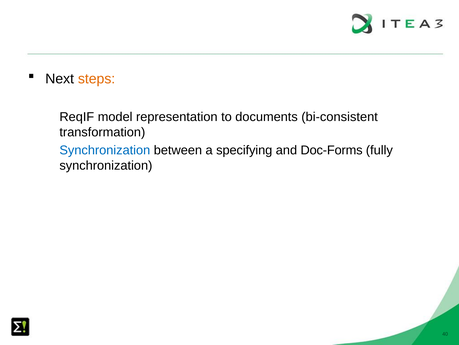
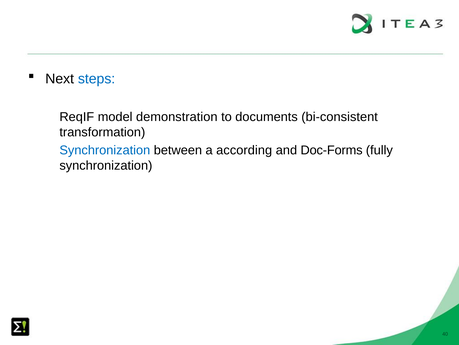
steps colour: orange -> blue (97, 79)
representation: representation -> demonstration (177, 117)
specifying: specifying -> according (244, 150)
